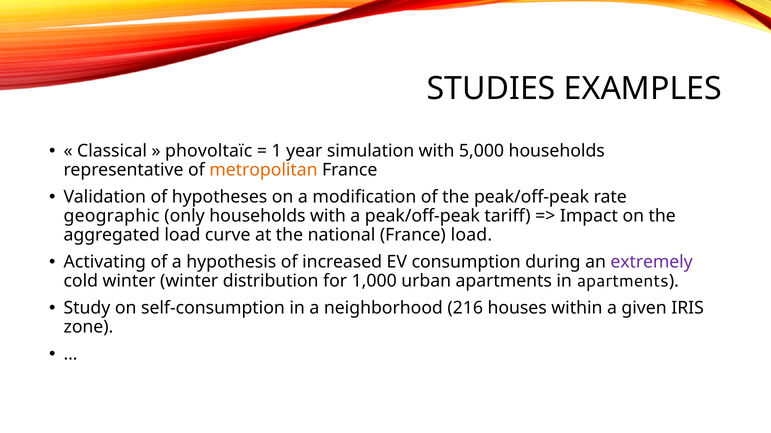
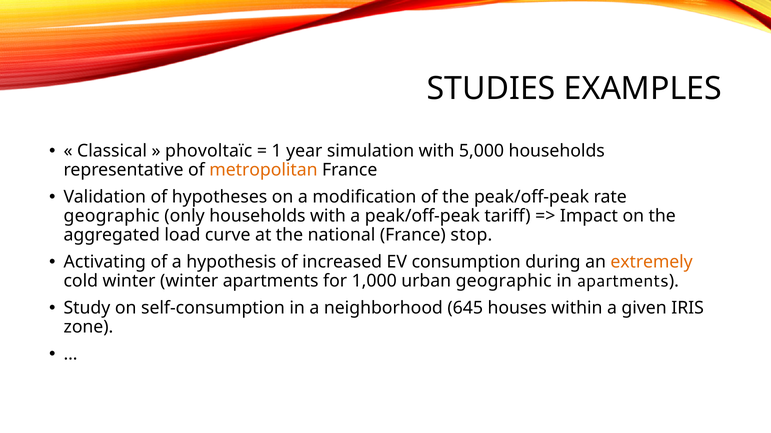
France load: load -> stop (471, 235)
extremely colour: purple -> orange (652, 262)
winter distribution: distribution -> apartments (271, 281)
urban apartments: apartments -> geographic (504, 281)
216: 216 -> 645 (465, 309)
